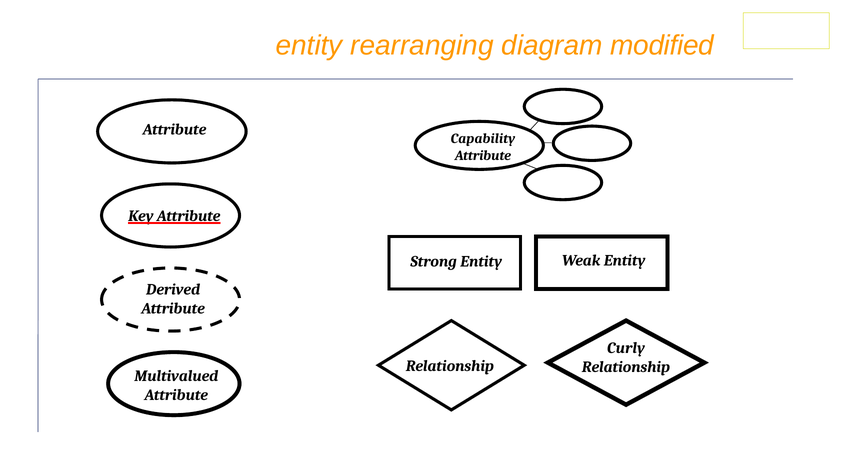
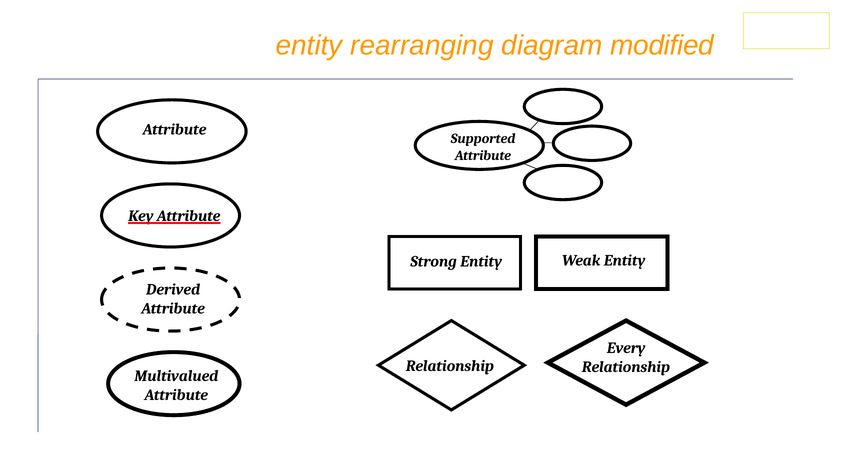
Capability: Capability -> Supported (483, 139)
Curly: Curly -> Every (626, 348)
